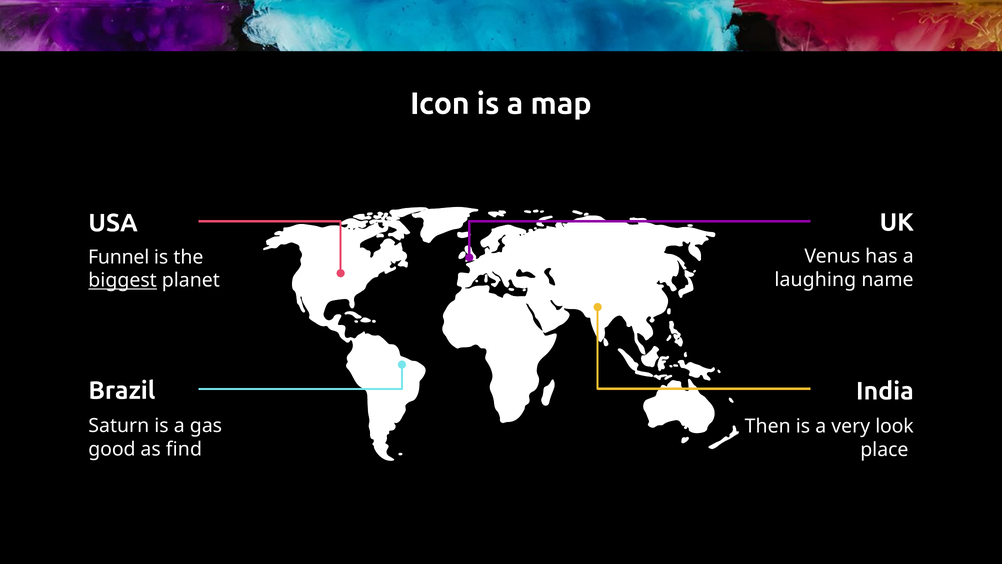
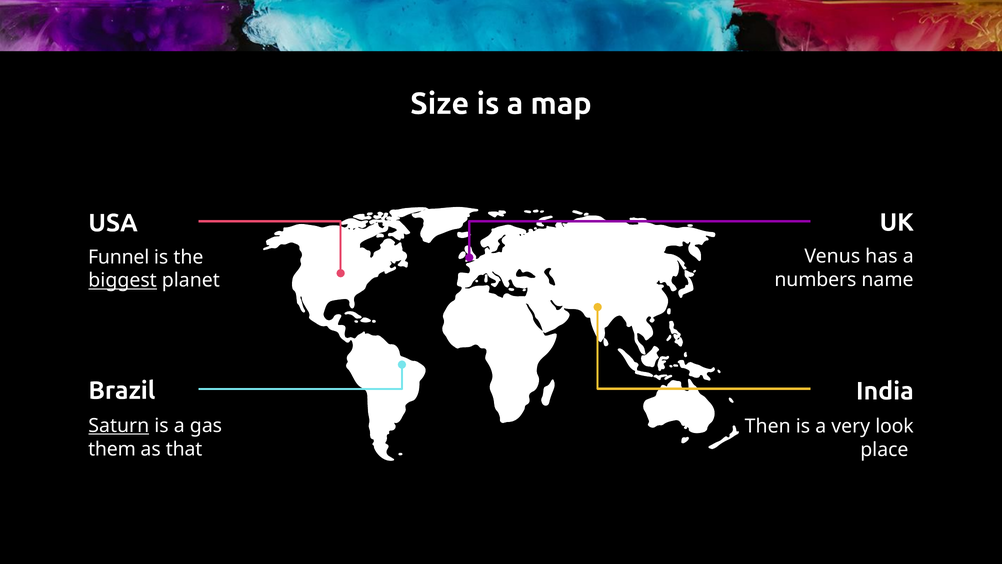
Icon: Icon -> Size (440, 104)
laughing: laughing -> numbers (815, 280)
Saturn underline: none -> present (119, 425)
good: good -> them (112, 449)
find: find -> that (184, 449)
